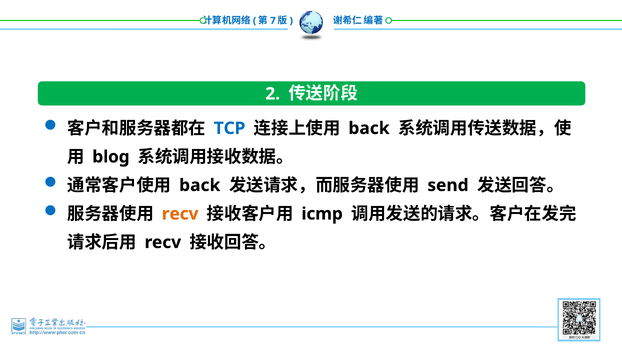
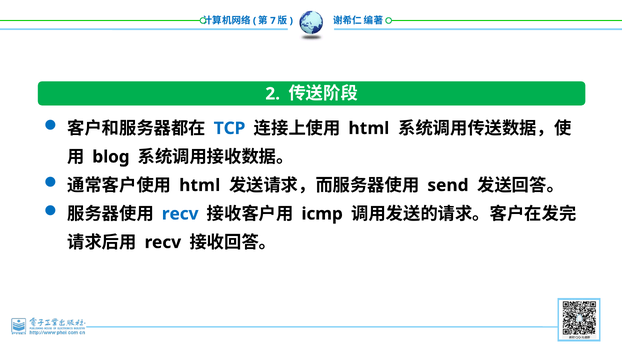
back: back -> html (369, 128)
back: back -> html (200, 185)
recv colour: orange -> blue (180, 214)
